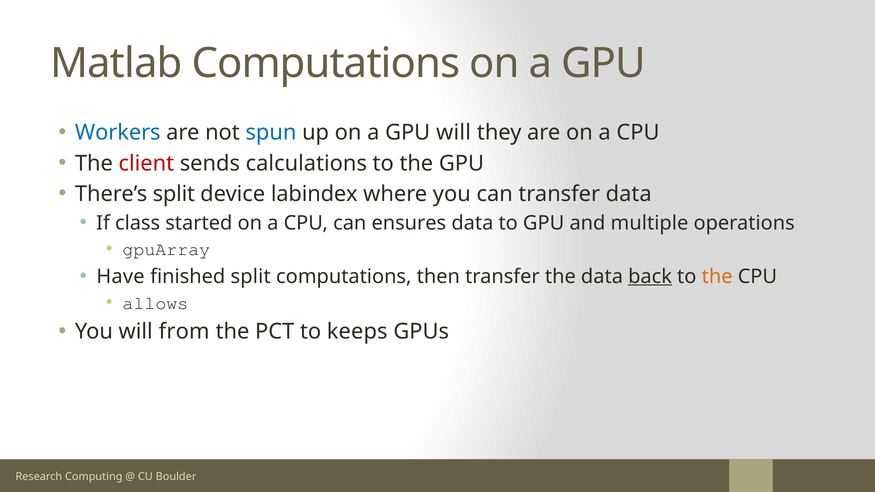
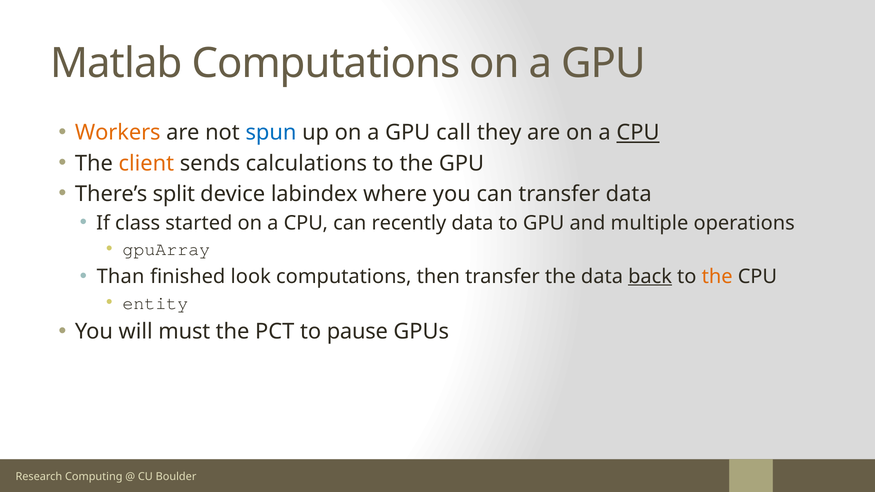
Workers colour: blue -> orange (118, 133)
GPU will: will -> call (454, 133)
CPU underline: none -> present (638, 133)
client colour: red -> orange (146, 163)
ensures: ensures -> recently (409, 223)
Have: Have -> Than (121, 277)
finished split: split -> look (251, 277)
allows: allows -> entity (155, 303)
from: from -> must (184, 332)
keeps: keeps -> pause (357, 332)
